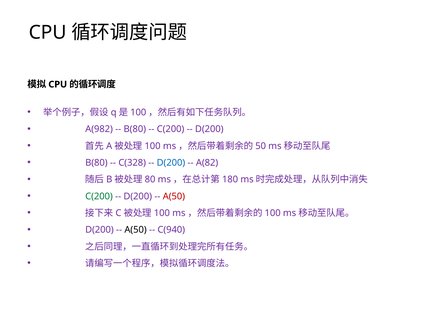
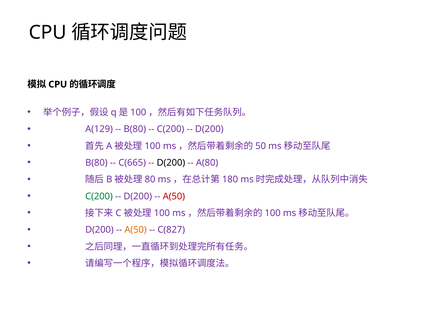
A(982: A(982 -> A(129 (99, 129)
C(328: C(328 -> C(665 (132, 163)
D(200 colour: blue -> black (171, 163)
A(82: A(82 -> A(80 (207, 163)
A(50 colour: black -> orange (136, 230)
C(940: C(940 -> C(827 (171, 230)
